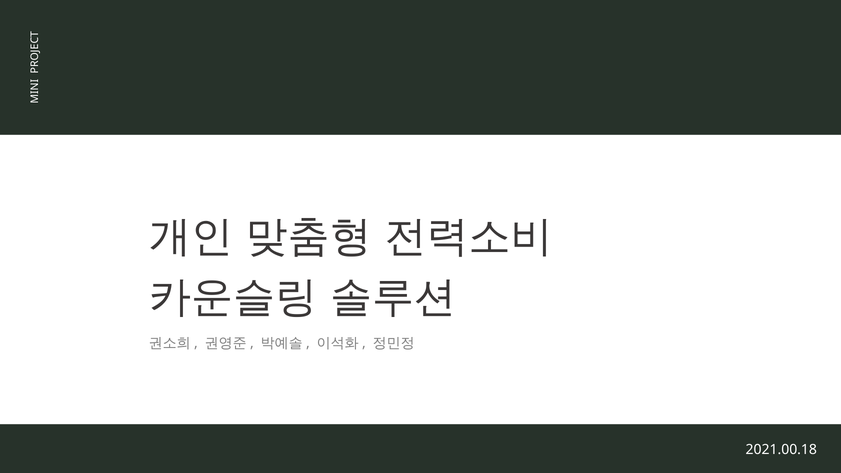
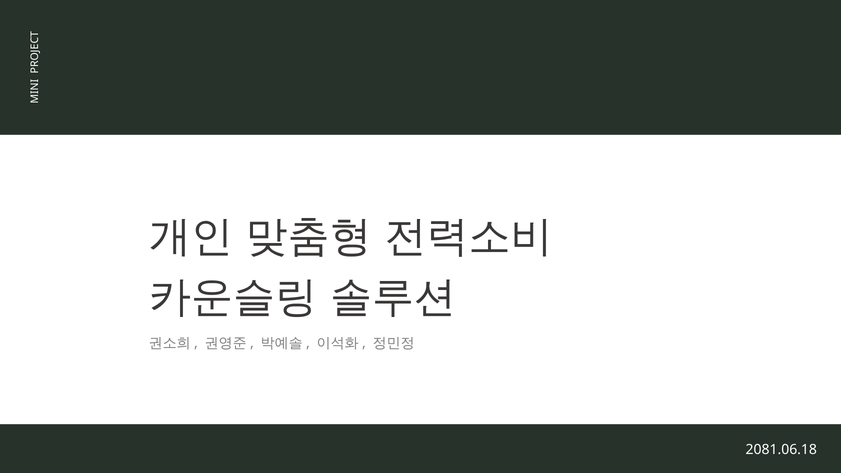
2021.00.18: 2021.00.18 -> 2081.06.18 (781, 449)
